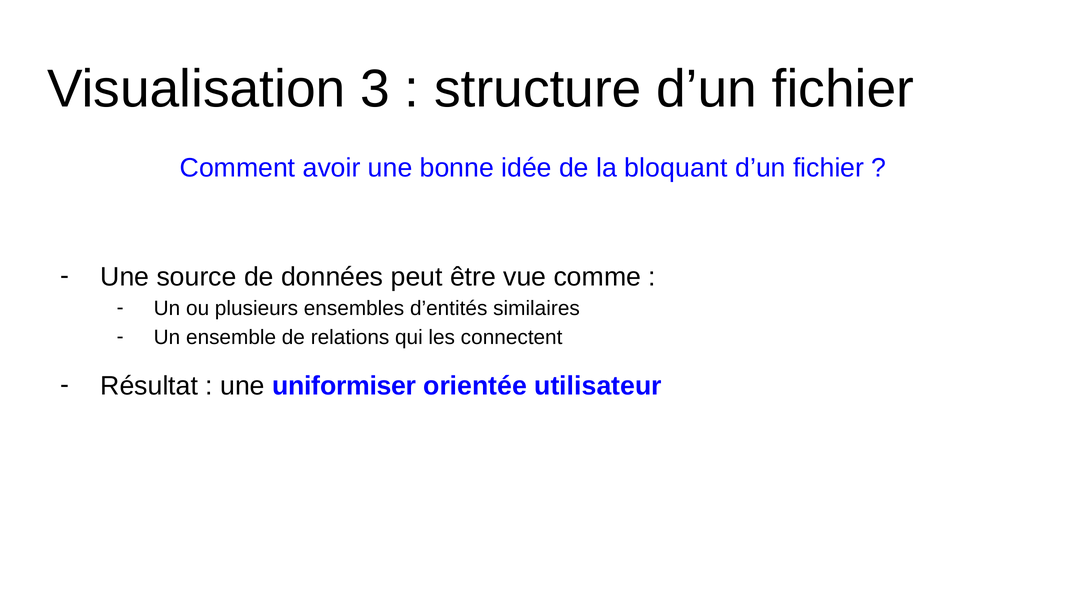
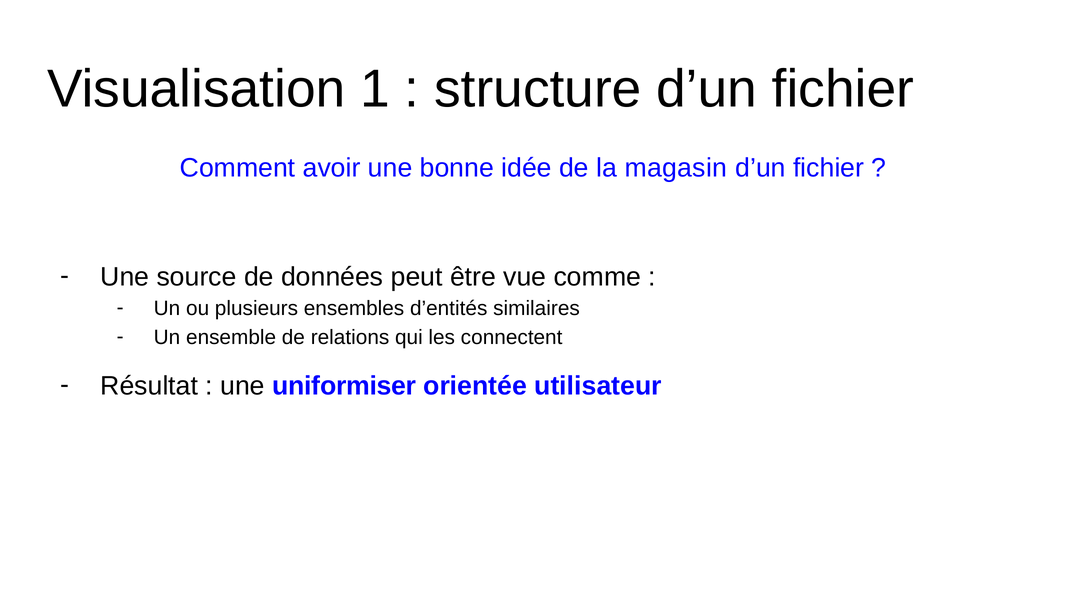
3: 3 -> 1 (375, 89)
bloquant: bloquant -> magasin (676, 168)
